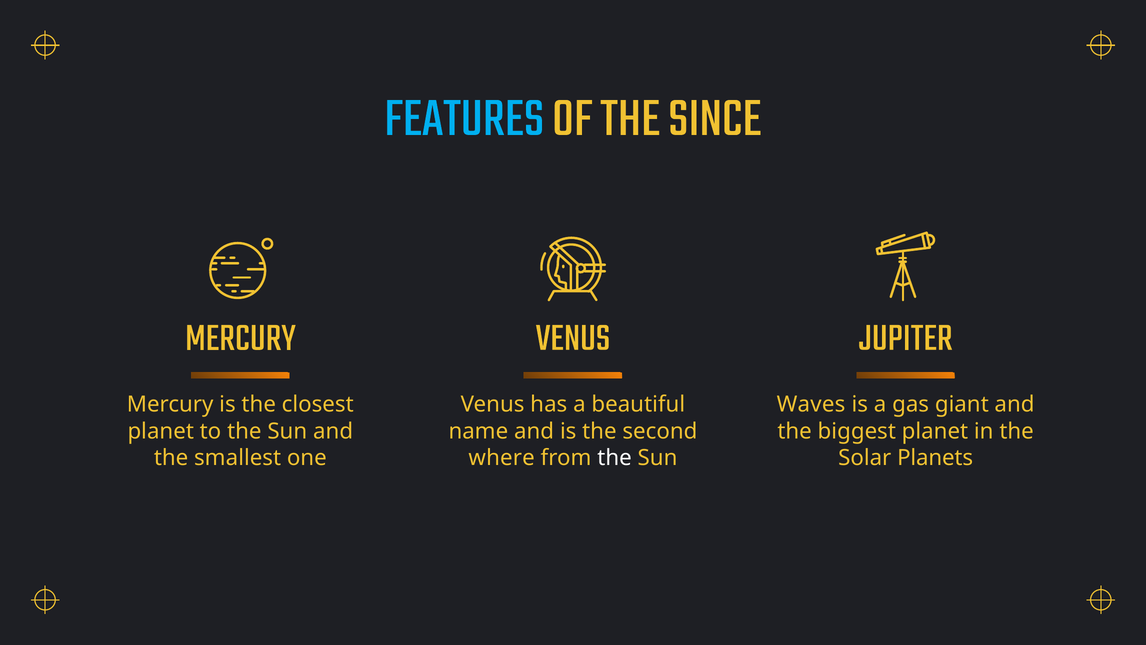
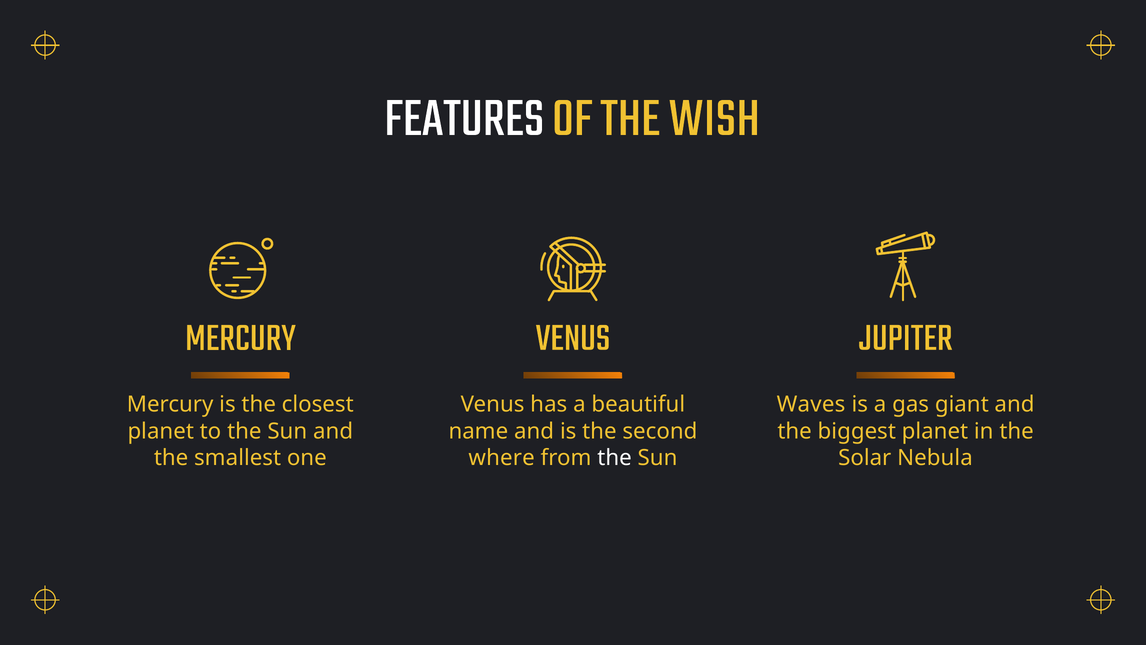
FEATURES colour: light blue -> white (464, 116)
SINCE: SINCE -> WISH (714, 116)
Planets: Planets -> Nebula (935, 458)
